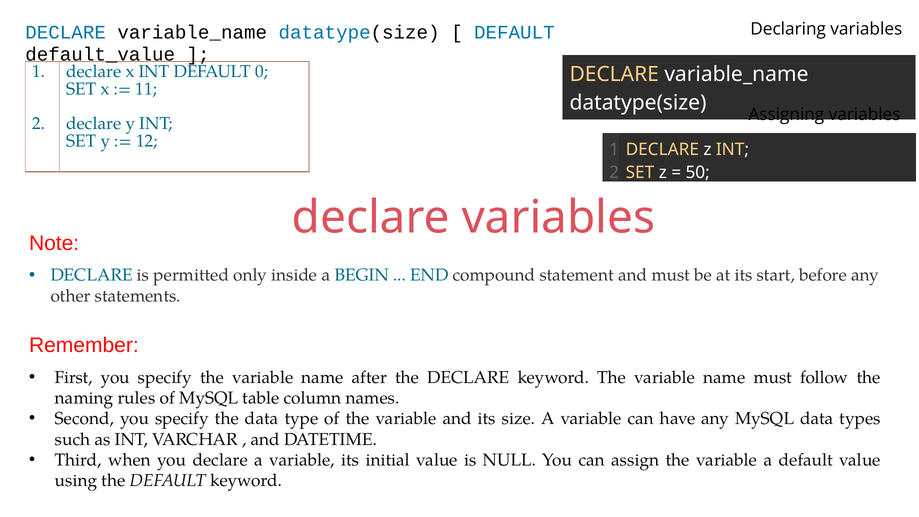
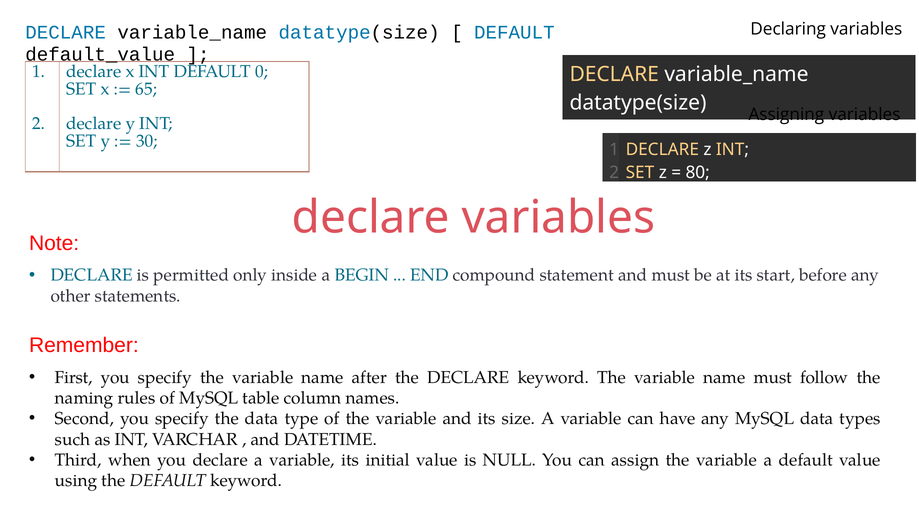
11: 11 -> 65 (146, 89)
12: 12 -> 30 (147, 141)
50: 50 -> 80 (698, 173)
